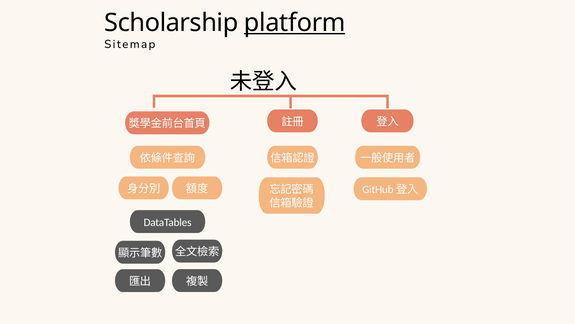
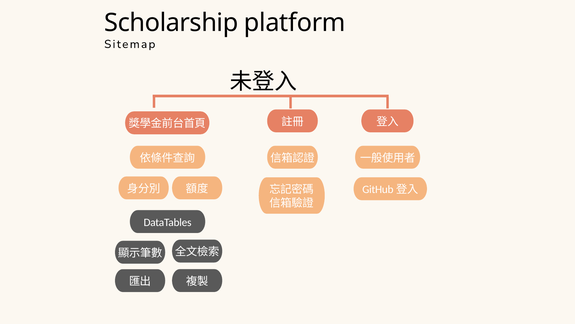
platform underline: present -> none (295, 23)
